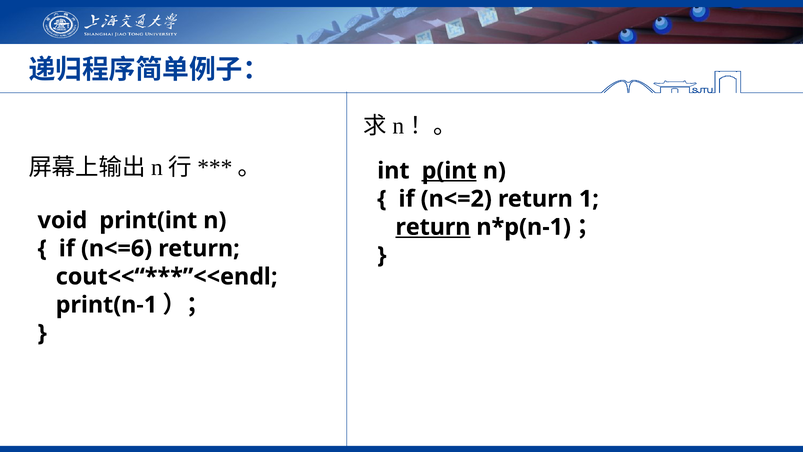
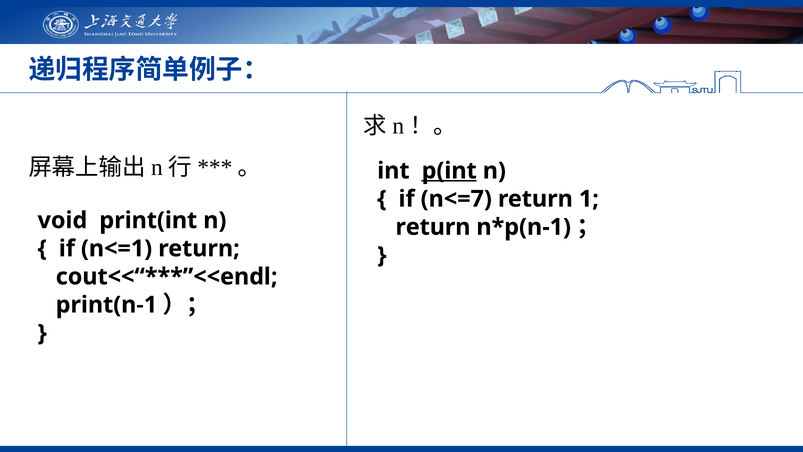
n<=2: n<=2 -> n<=7 (456, 199)
return underline: present -> none (433, 227)
n<=6: n<=6 -> n<=1 (117, 248)
